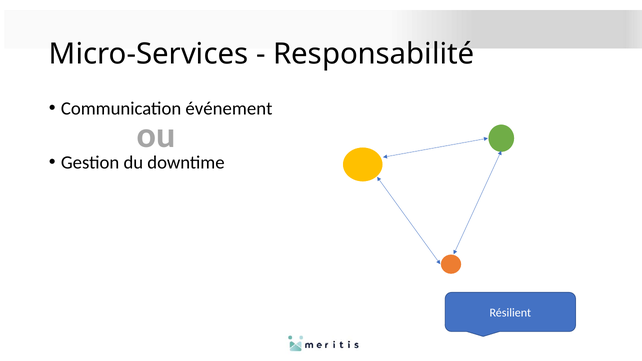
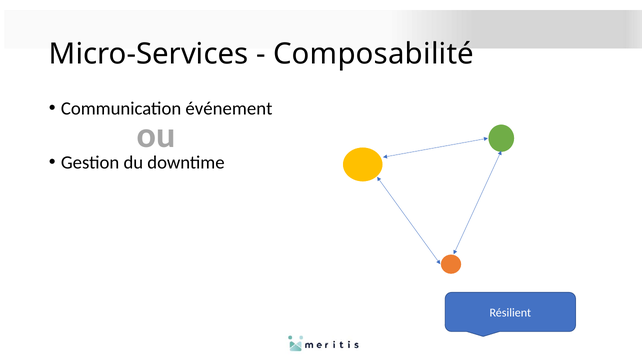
Responsabilité: Responsabilité -> Composabilité (374, 54)
